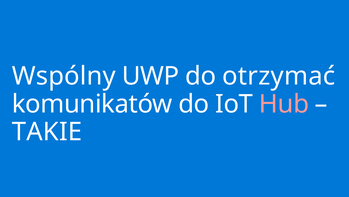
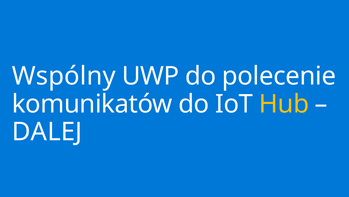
otrzymać: otrzymać -> polecenie (279, 76)
Hub colour: pink -> yellow (284, 104)
TAKIE: TAKIE -> DALEJ (47, 131)
